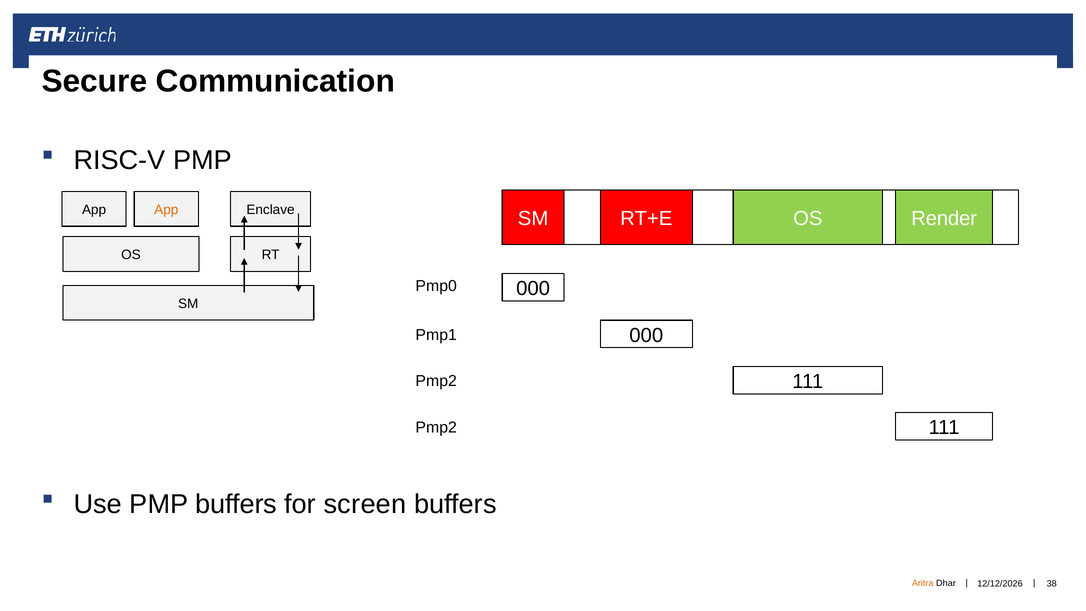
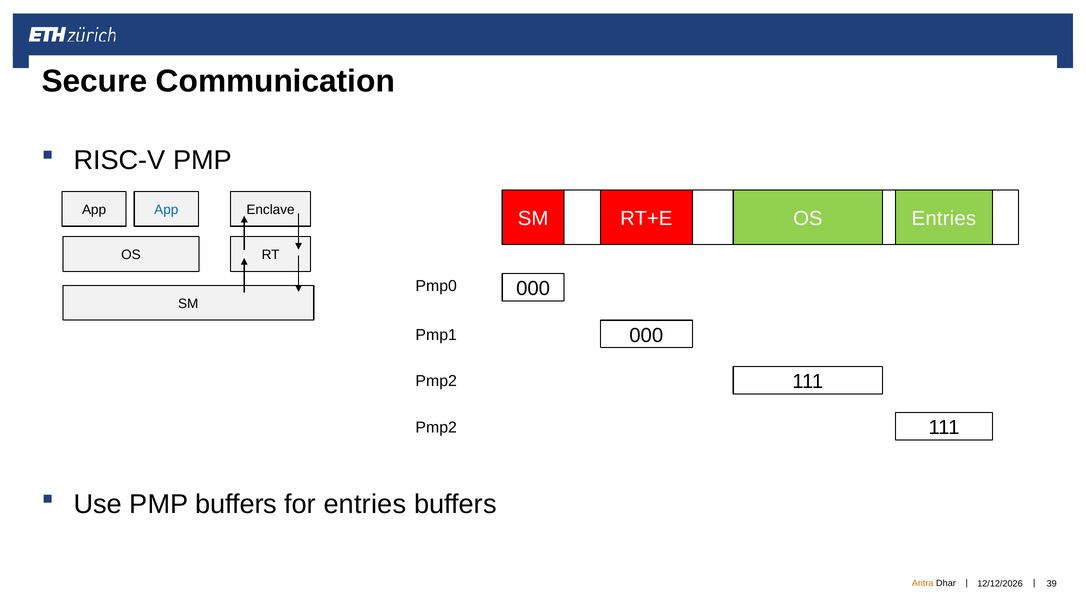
App colour: orange -> blue (166, 210)
OS Render: Render -> Entries (944, 219)
for screen: screen -> entries (365, 504)
38: 38 -> 39 (1052, 584)
